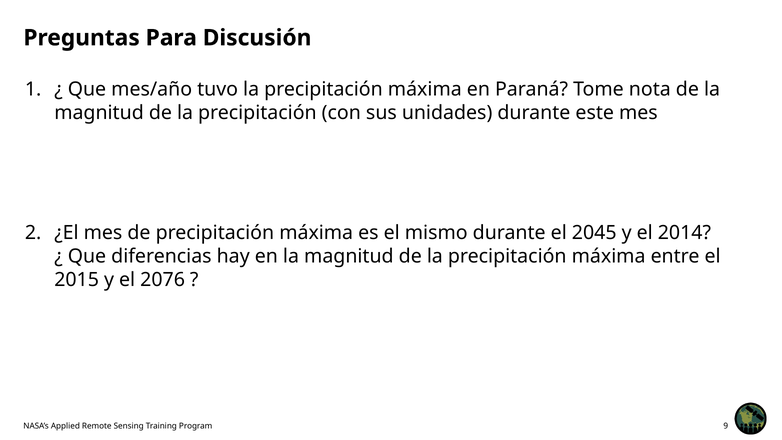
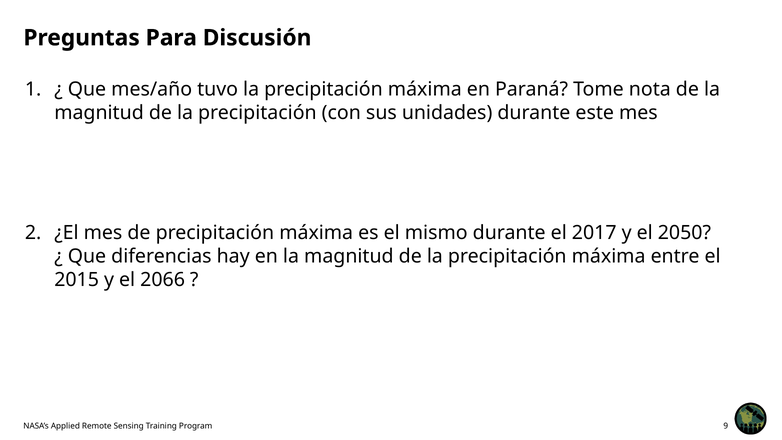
2045: 2045 -> 2017 (594, 233)
2014: 2014 -> 2050 (684, 233)
2076: 2076 -> 2066 (163, 280)
